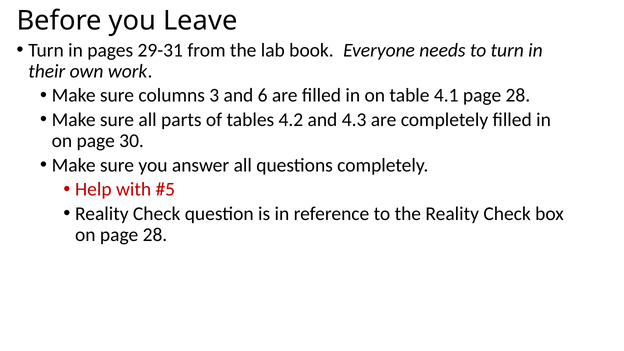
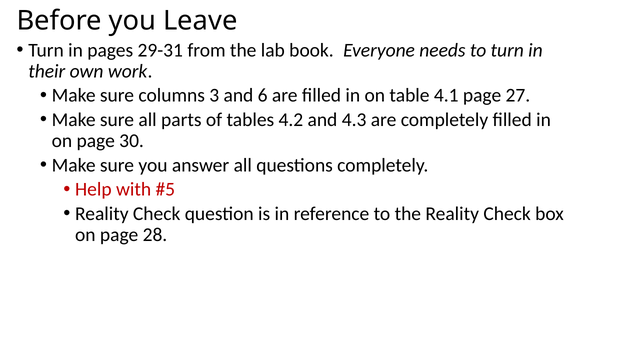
4.1 page 28: 28 -> 27 (518, 95)
